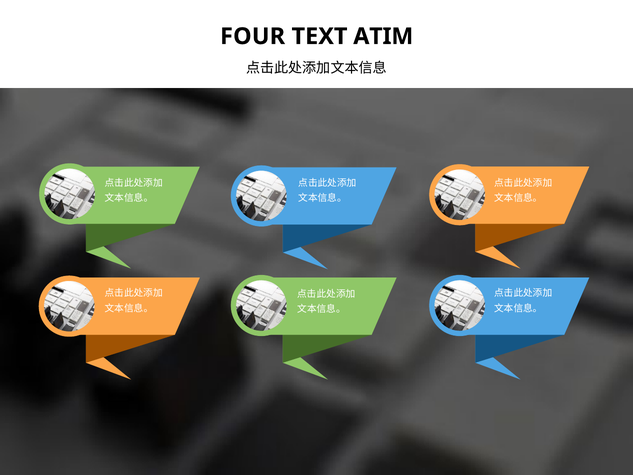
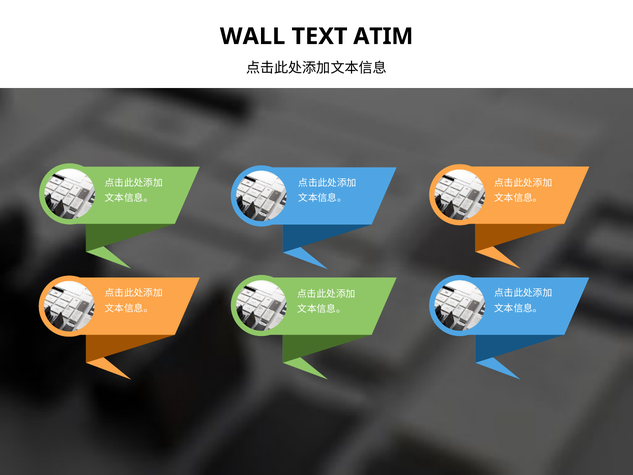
FOUR: FOUR -> WALL (253, 36)
